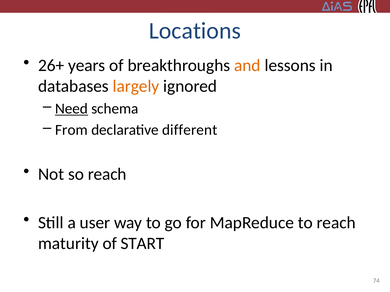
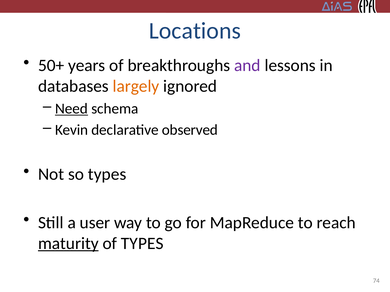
26+: 26+ -> 50+ (51, 66)
and colour: orange -> purple (247, 66)
From: From -> Kevin (72, 130)
different: different -> observed (190, 130)
so reach: reach -> types (107, 174)
maturity underline: none -> present (68, 244)
of START: START -> TYPES (142, 244)
